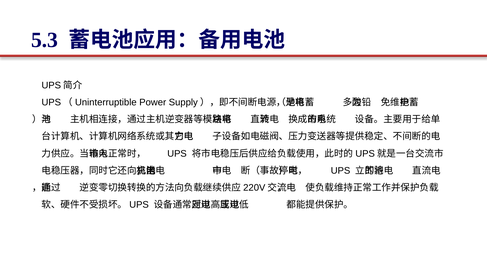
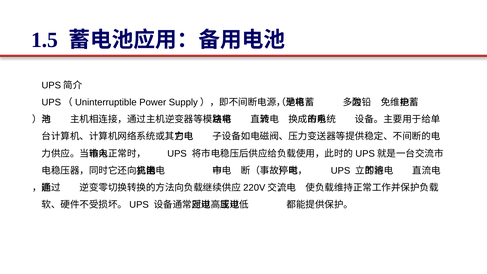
5.3: 5.3 -> 1.5 (45, 40)
